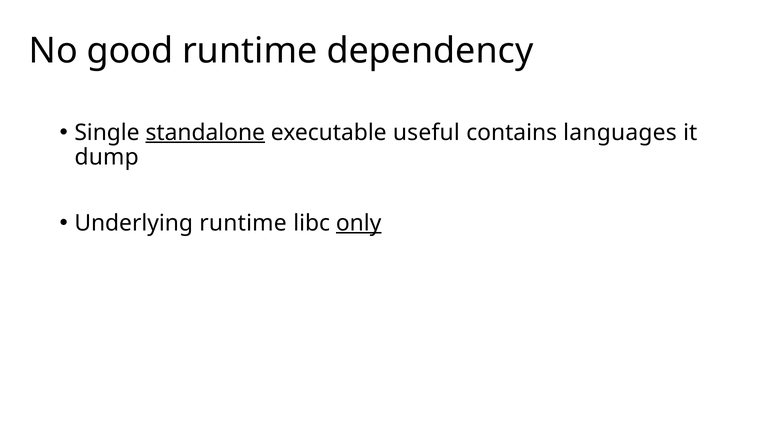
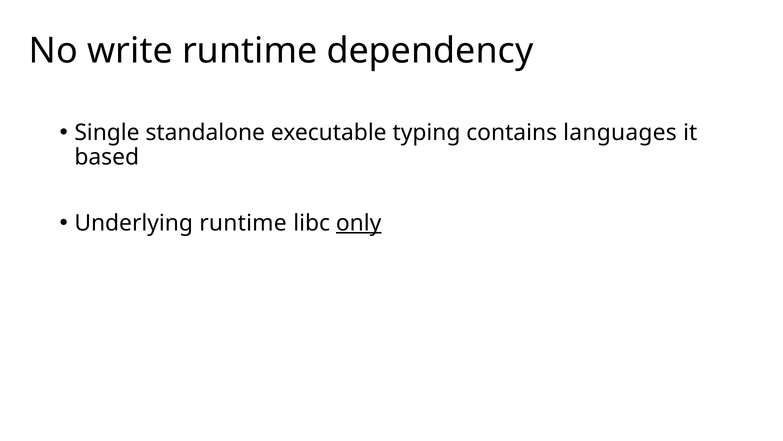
good: good -> write (130, 51)
standalone underline: present -> none (205, 132)
useful: useful -> typing (426, 132)
dump: dump -> based (107, 157)
